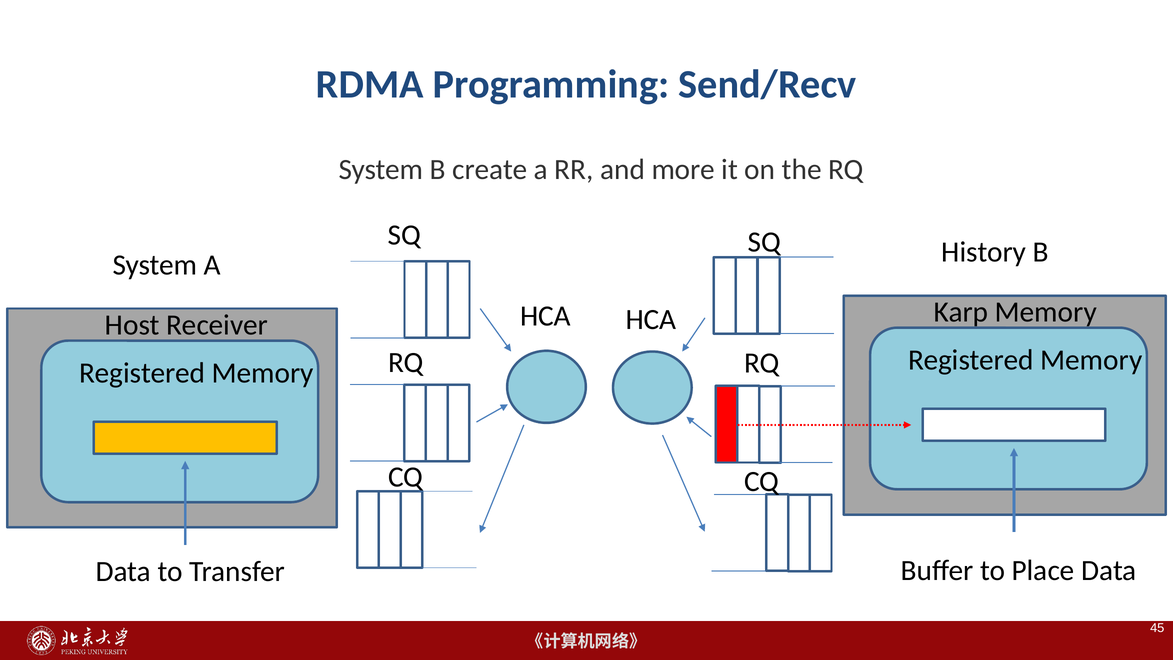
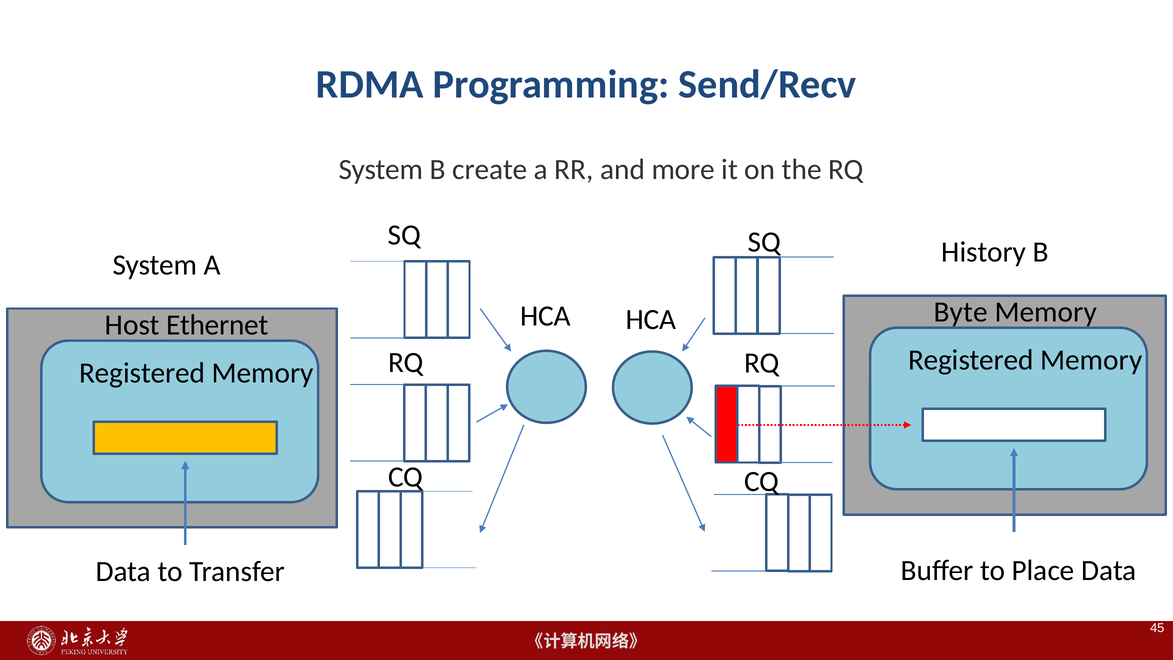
Karp: Karp -> Byte (961, 312)
Receiver: Receiver -> Ethernet (217, 325)
